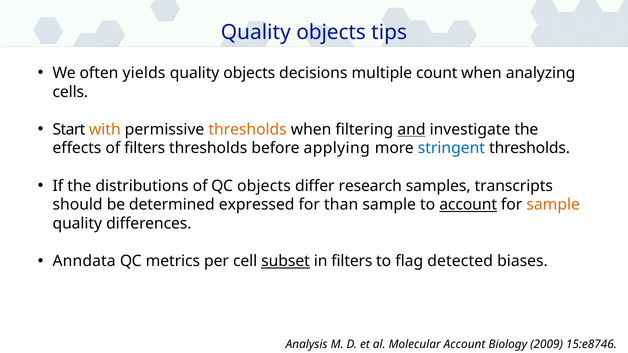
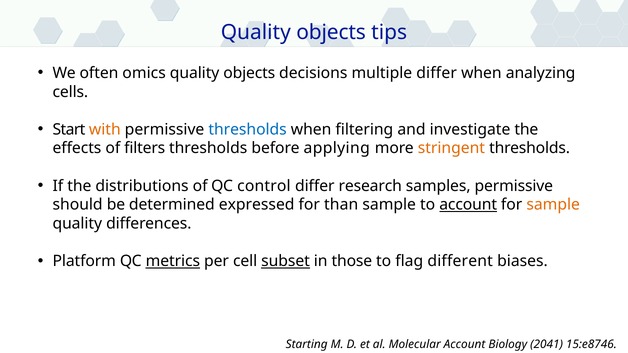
yields: yields -> omics (144, 73)
multiple count: count -> differ (437, 73)
thresholds colour: orange -> blue (248, 130)
and underline: present -> none (412, 130)
stringent colour: blue -> orange (451, 148)
QC objects: objects -> control (264, 186)
samples transcripts: transcripts -> permissive (514, 186)
Anndata: Anndata -> Platform (84, 261)
metrics underline: none -> present (173, 261)
in filters: filters -> those (352, 261)
detected: detected -> different (460, 261)
Analysis: Analysis -> Starting (307, 344)
2009: 2009 -> 2041 (547, 344)
